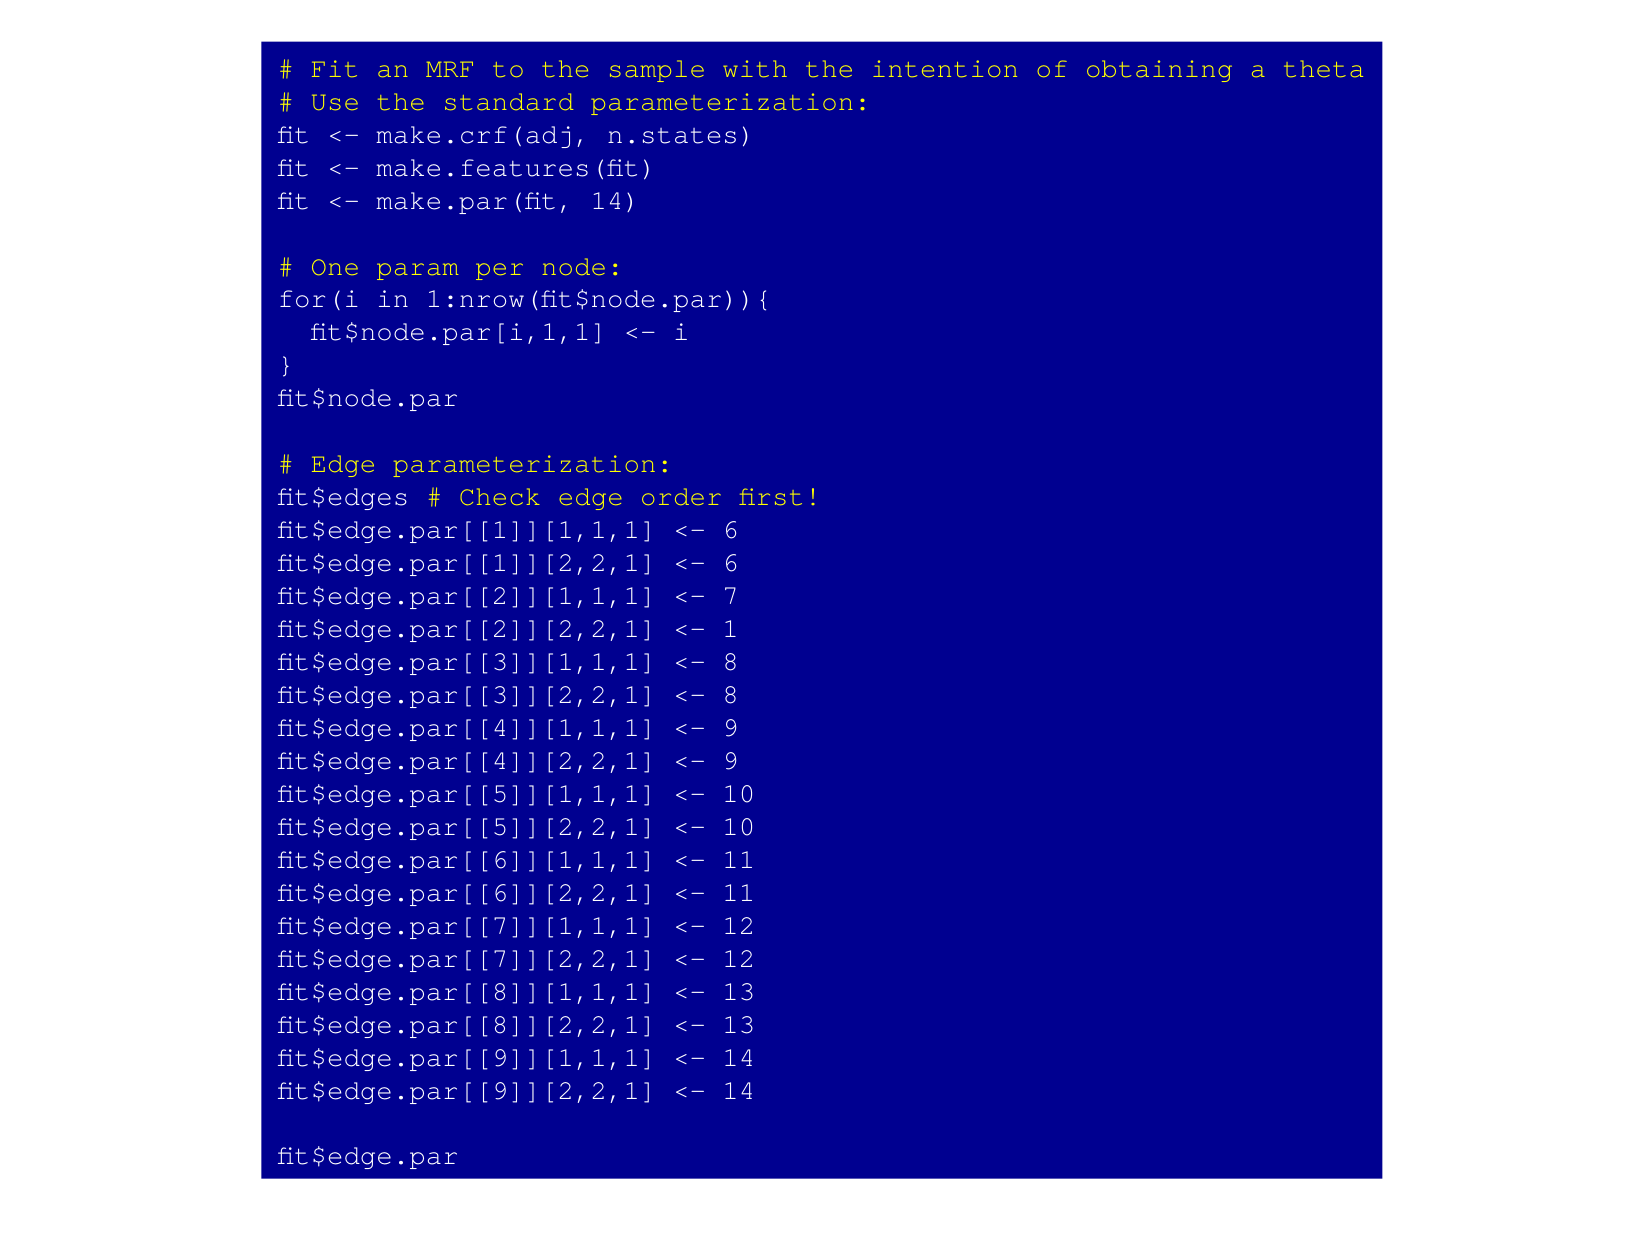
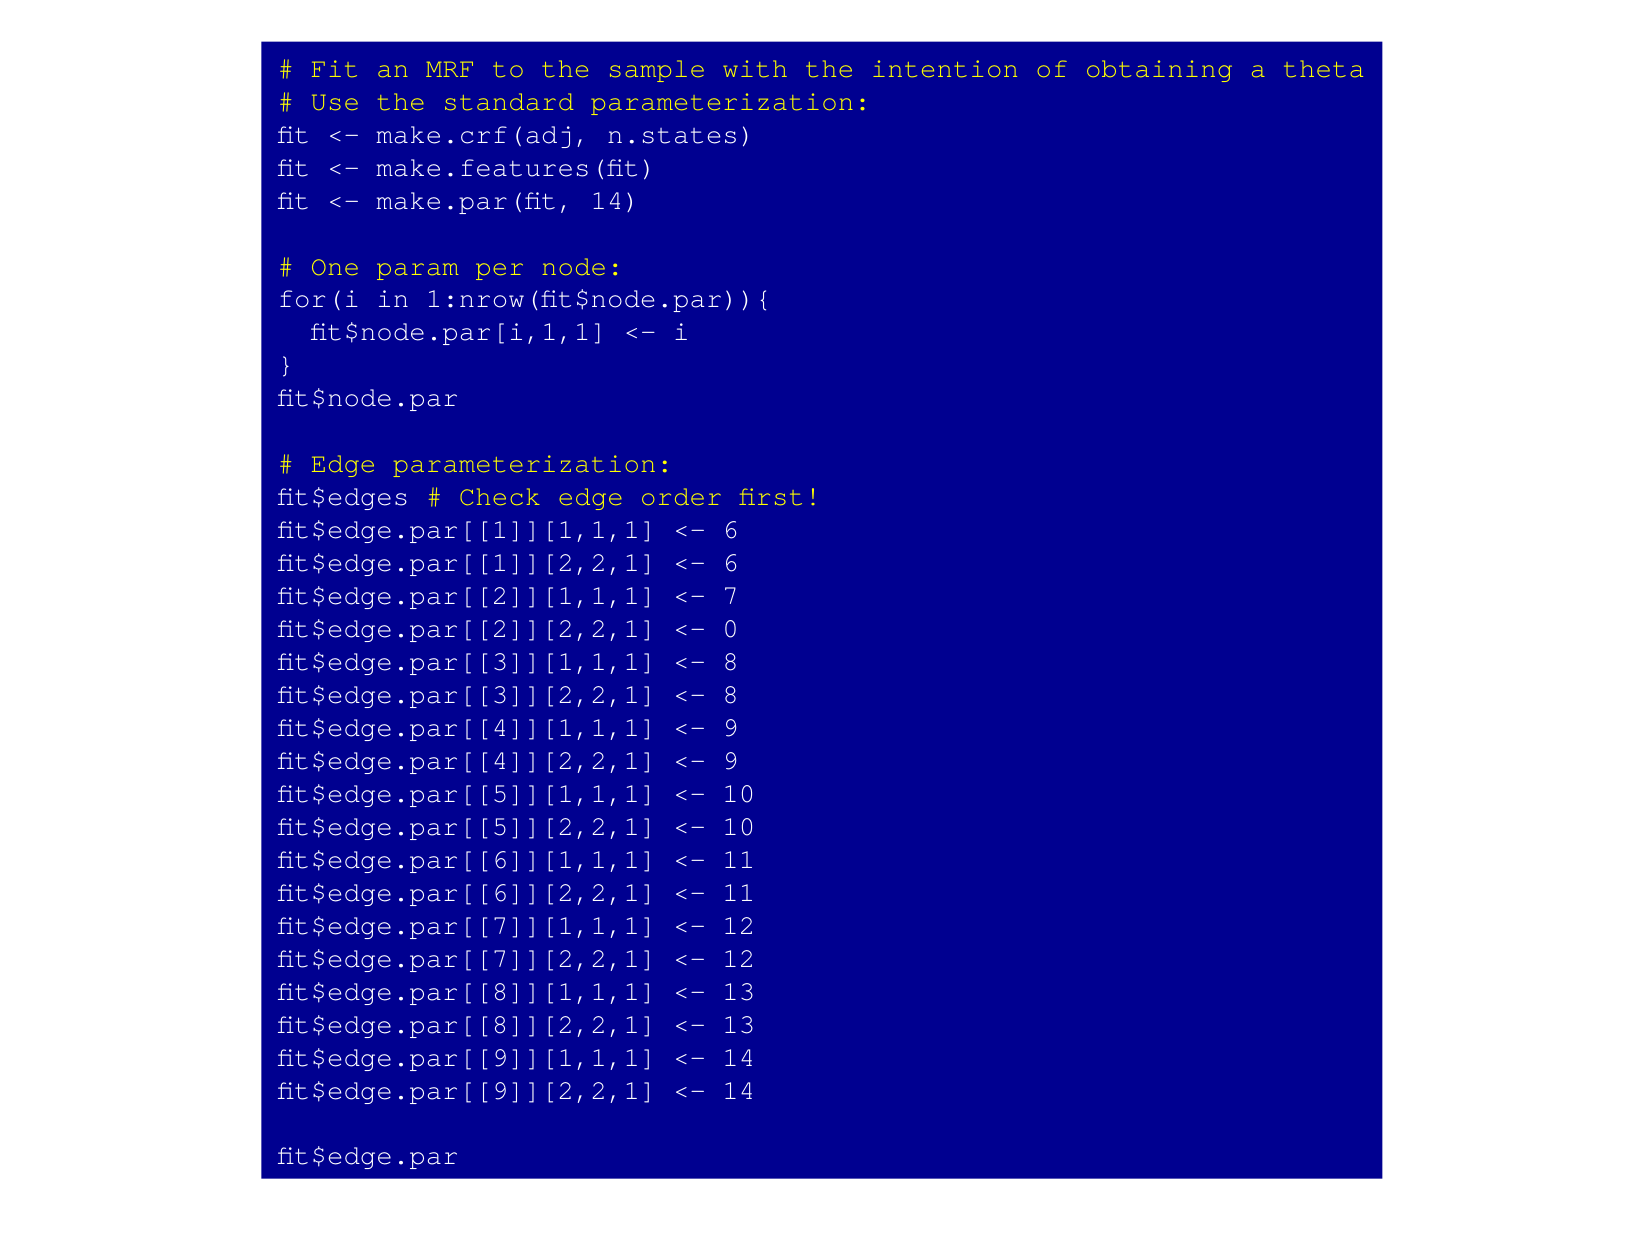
1: 1 -> 0 (731, 629)
